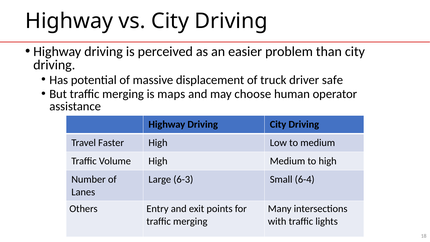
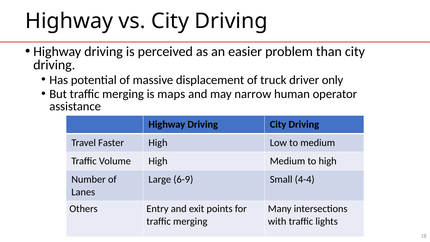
safe: safe -> only (333, 80)
choose: choose -> narrow (253, 94)
6-3: 6-3 -> 6-9 (183, 179)
6-4: 6-4 -> 4-4 (305, 179)
